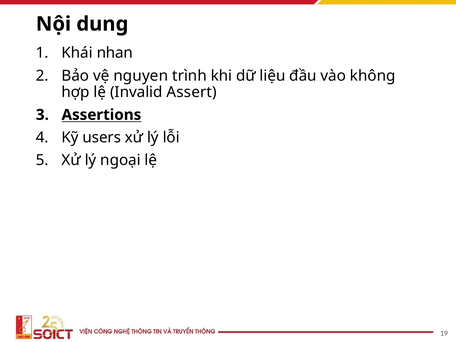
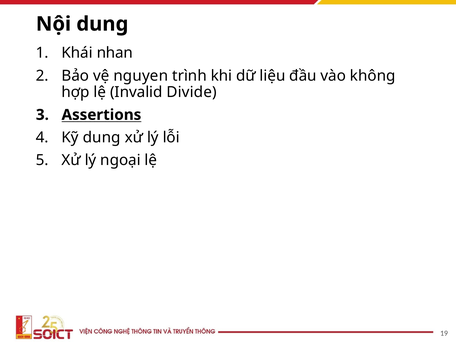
Assert: Assert -> Divide (192, 92)
Kỹ users: users -> dung (102, 138)
